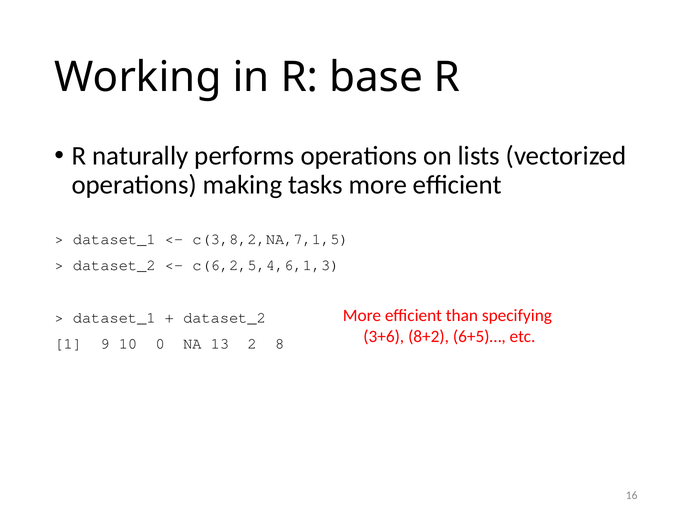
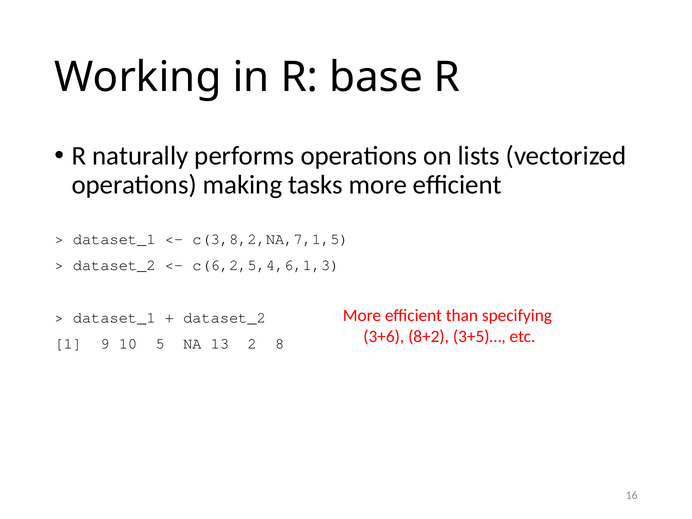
6+5)…: 6+5)… -> 3+5)… (479, 337)
0: 0 -> 5 (160, 344)
